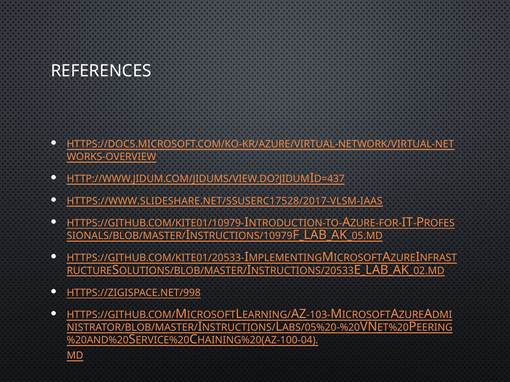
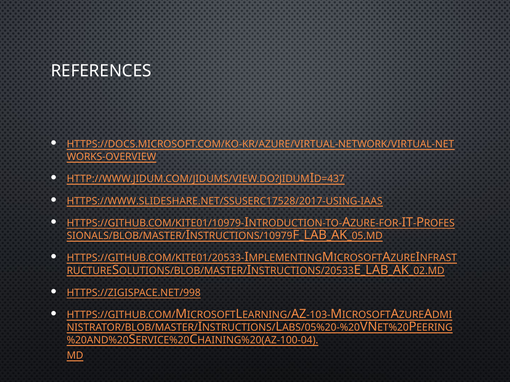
HTTPS://WWW.SLIDESHARE.NET/SSUSERC17528/2017-VLSM-IAAS: HTTPS://WWW.SLIDESHARE.NET/SSUSERC17528/2017-VLSM-IAAS -> HTTPS://WWW.SLIDESHARE.NET/SSUSERC17528/2017-USING-IAAS (225, 201)
